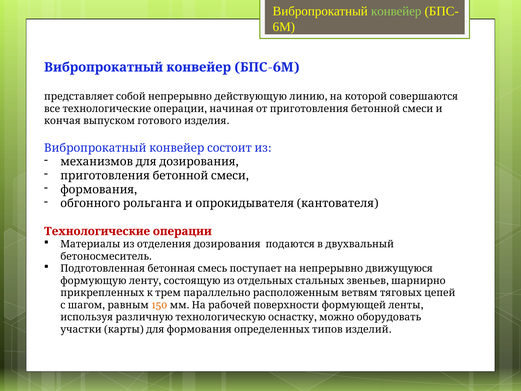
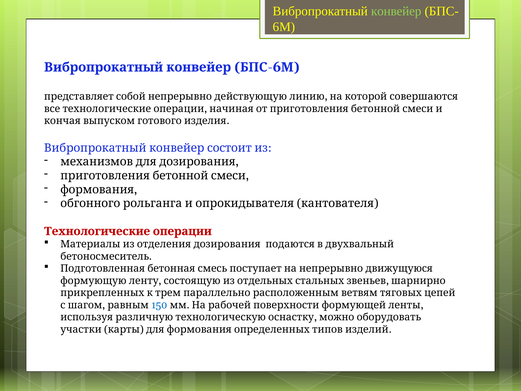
150 colour: orange -> blue (159, 305)
